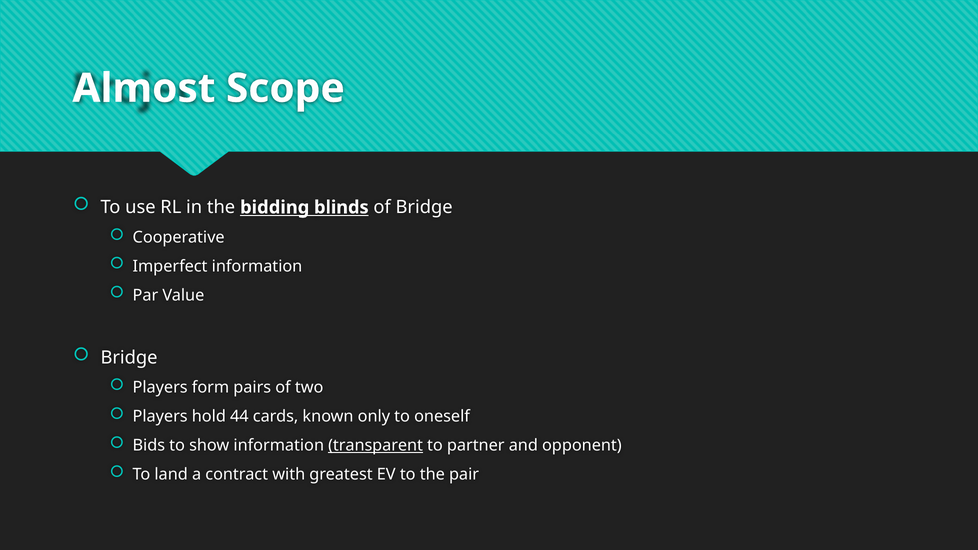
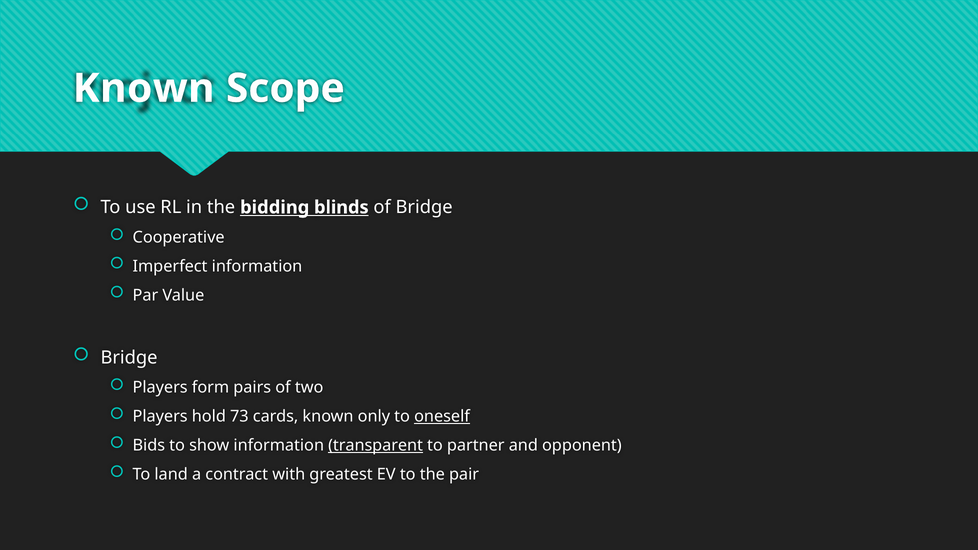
Almost: Almost -> Known (144, 88)
44: 44 -> 73 (239, 417)
oneself underline: none -> present (442, 417)
